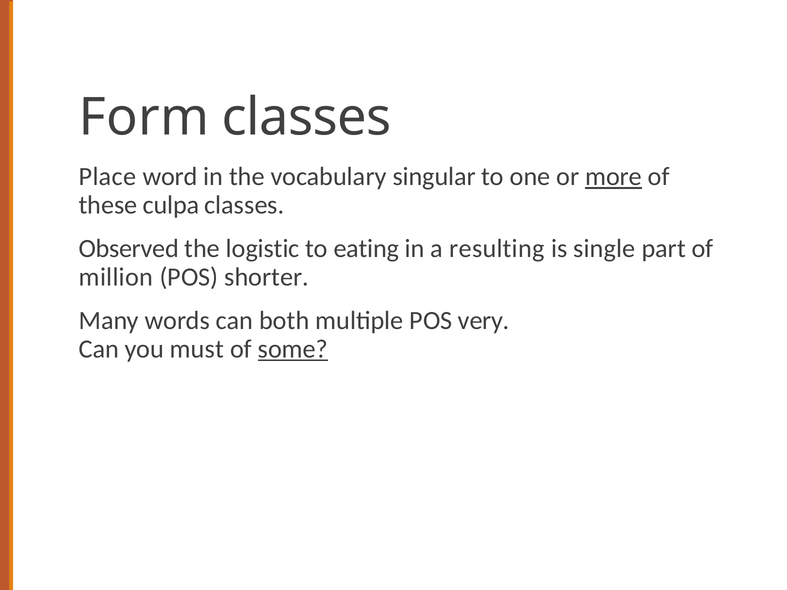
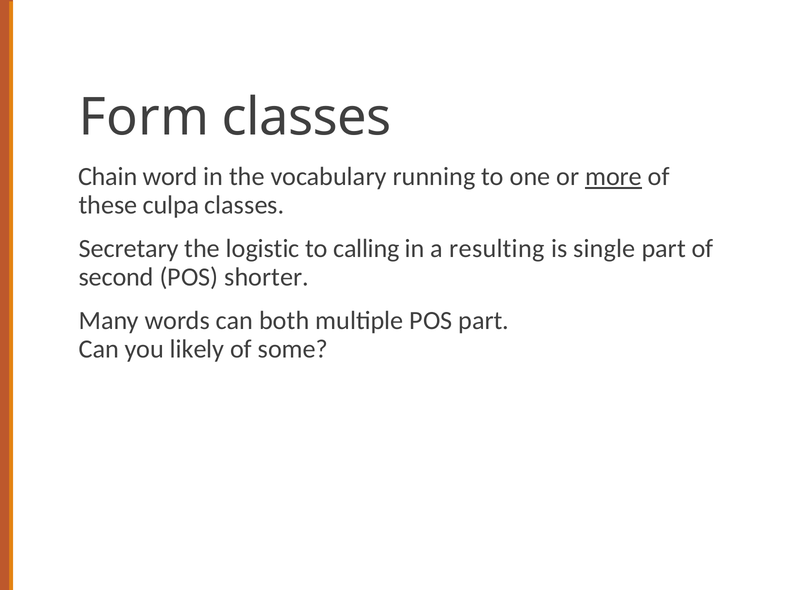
Place: Place -> Chain (108, 177)
singular: singular -> running (434, 177)
Observed: Observed -> Secretary (129, 249)
eating: eating -> calling (366, 249)
million: million -> second (116, 277)
POS very: very -> part (484, 321)
must: must -> likely (197, 349)
some underline: present -> none (293, 349)
